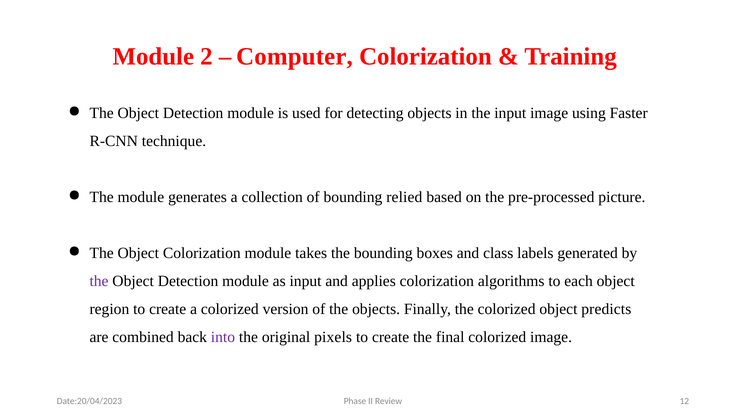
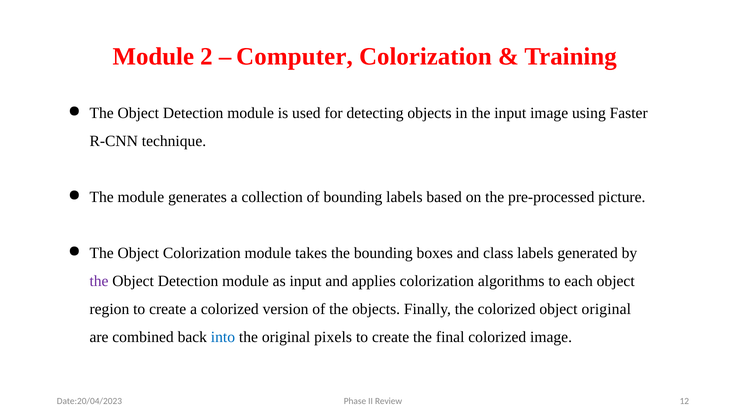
bounding relied: relied -> labels (404, 197)
object predicts: predicts -> original (606, 309)
into colour: purple -> blue (223, 337)
